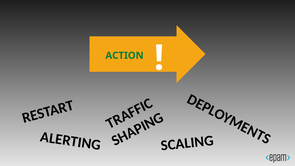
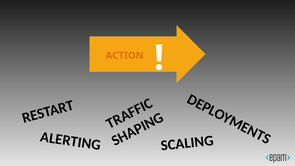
ACTION colour: green -> orange (125, 55)
